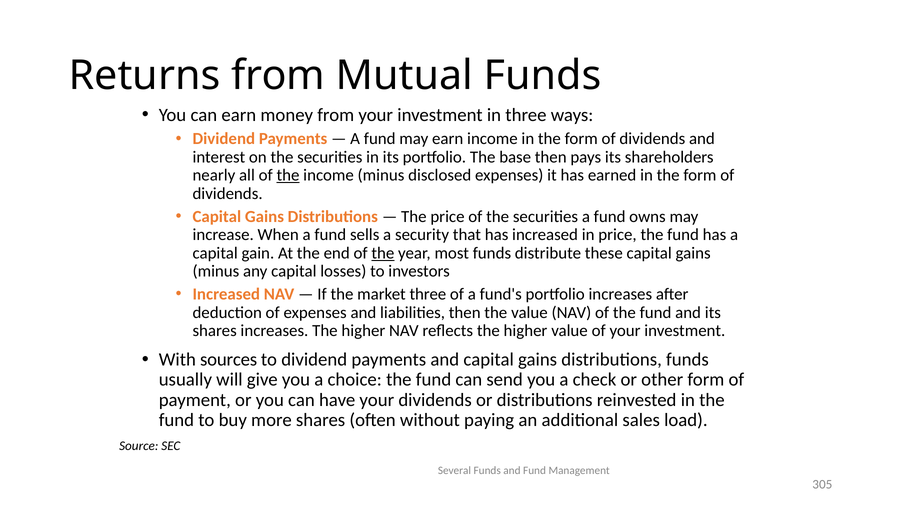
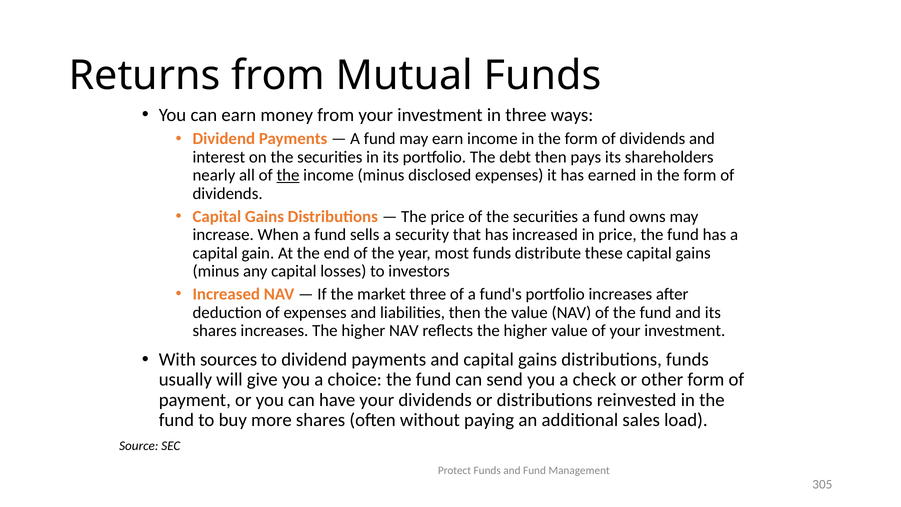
base: base -> debt (515, 157)
the underline: present -> none (383, 253)
Several: Several -> Protect (454, 471)
